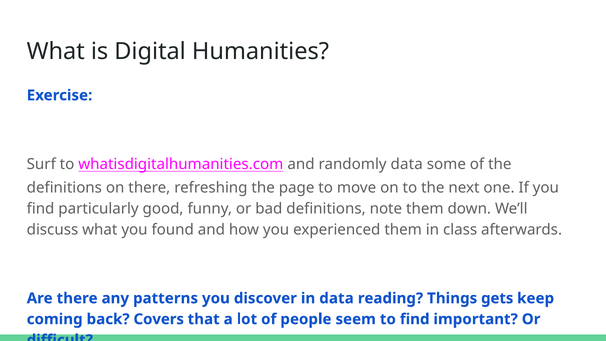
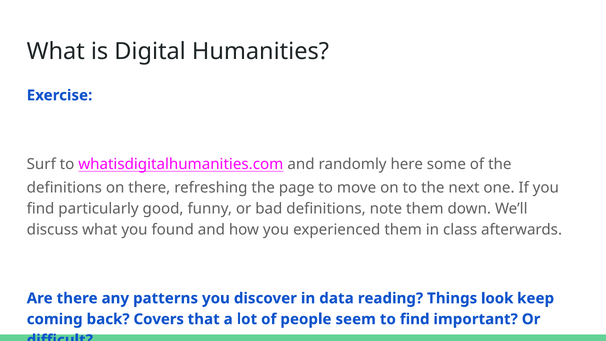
randomly data: data -> here (407, 164)
gets: gets -> look (497, 298)
